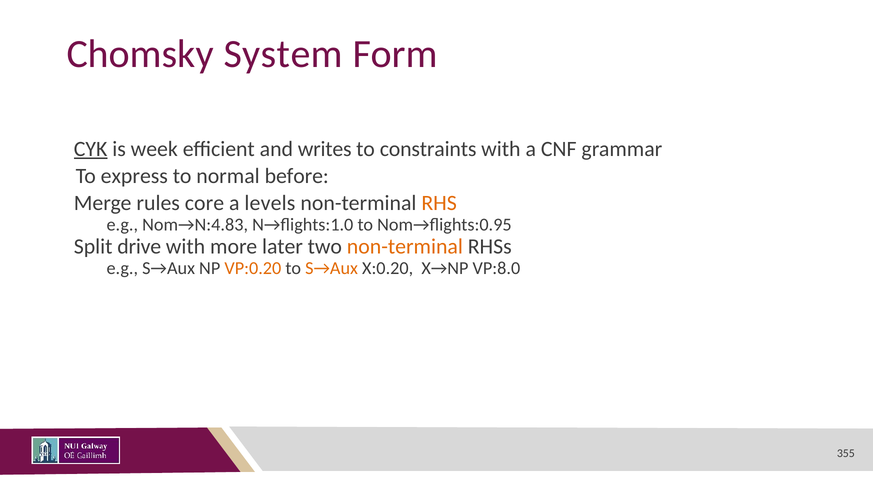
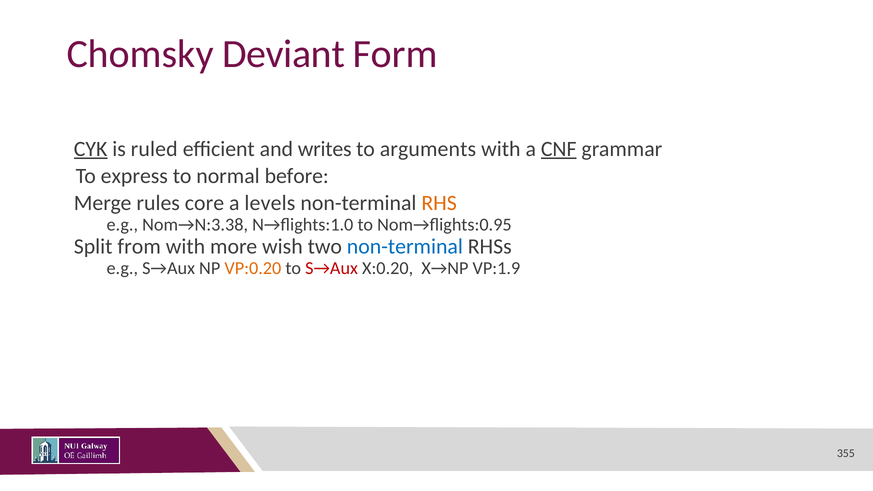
System: System -> Deviant (284, 54)
week: week -> ruled (154, 149)
constraints: constraints -> arguments (428, 149)
CNF underline: none -> present (559, 149)
Nom→N:4.83: Nom→N:4.83 -> Nom→N:3.38 (195, 225)
drive: drive -> from (139, 247)
later: later -> wish (282, 247)
non-terminal colour: orange -> blue (405, 247)
S→Aux colour: orange -> red (332, 268)
VP:8.0: VP:8.0 -> VP:1.9 (496, 268)
